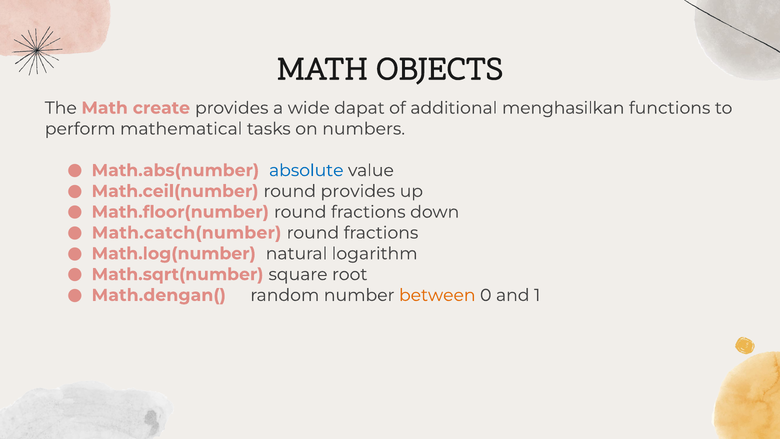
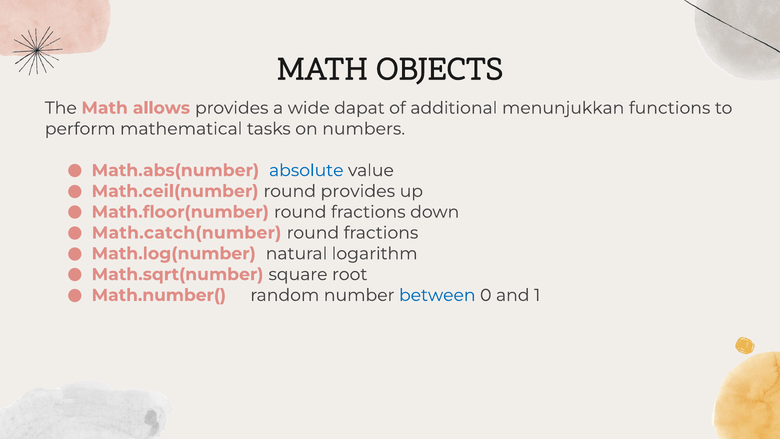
create: create -> allows (161, 108)
menghasilkan: menghasilkan -> menunjukkan (563, 108)
Math.dengan(: Math.dengan( -> Math.number( (159, 295)
between colour: orange -> blue (437, 295)
